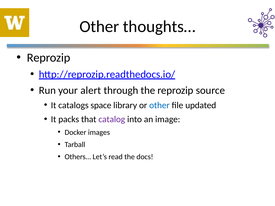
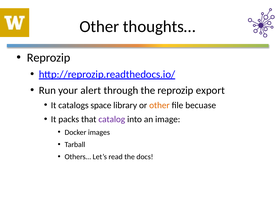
source: source -> export (210, 91)
other colour: blue -> orange (159, 105)
updated: updated -> becuase (201, 105)
